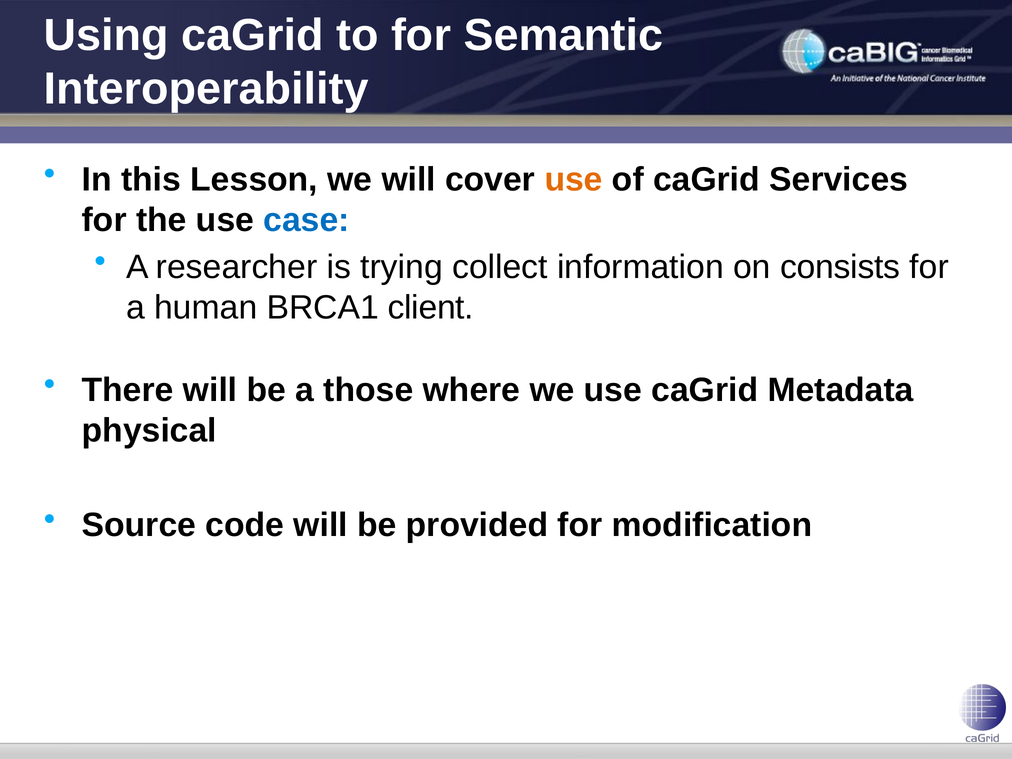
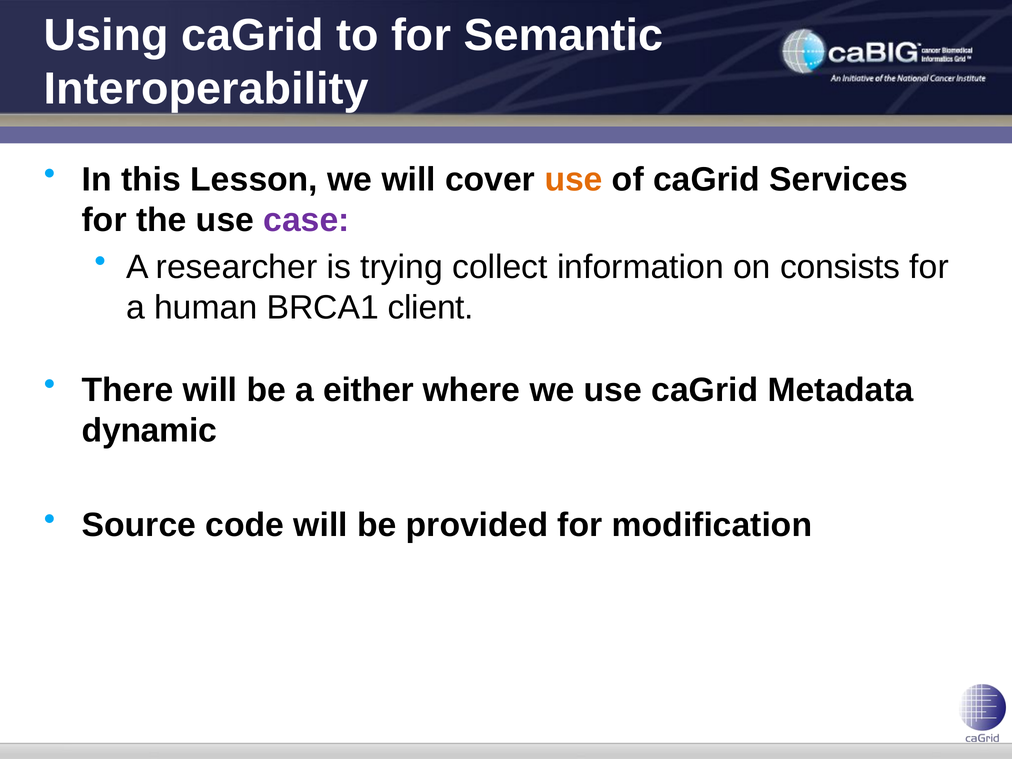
case colour: blue -> purple (307, 220)
those: those -> either (369, 390)
physical: physical -> dynamic (149, 431)
